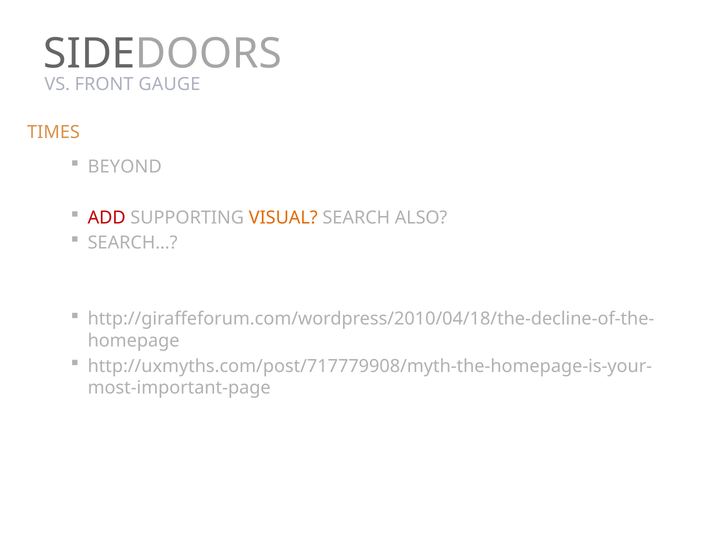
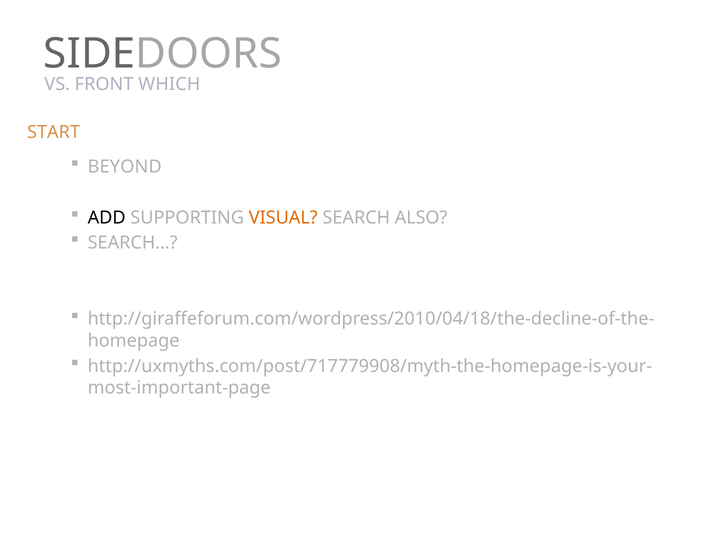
GAUGE: GAUGE -> WHICH (169, 84)
TIMES: TIMES -> START (54, 132)
ADD colour: red -> black (107, 218)
